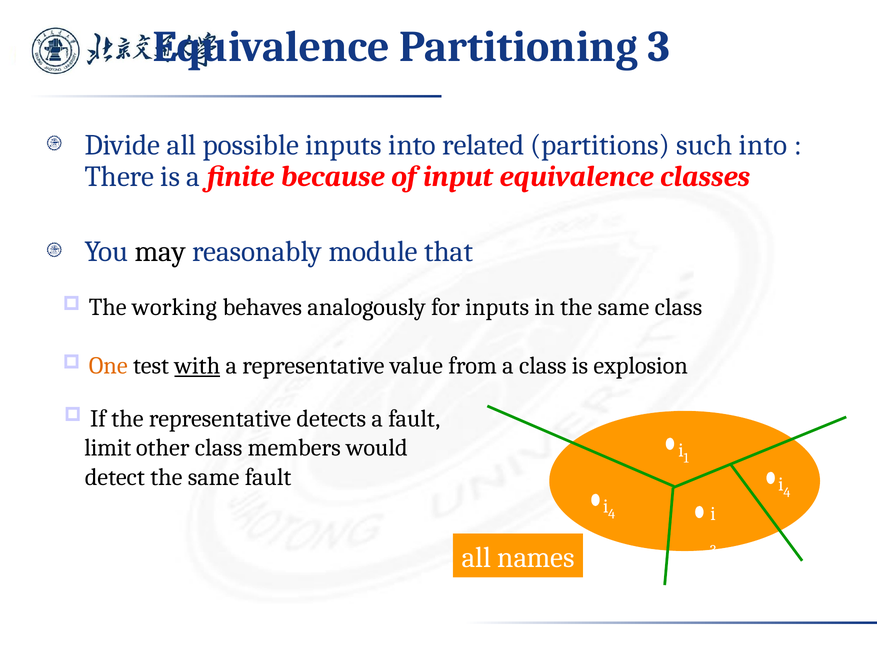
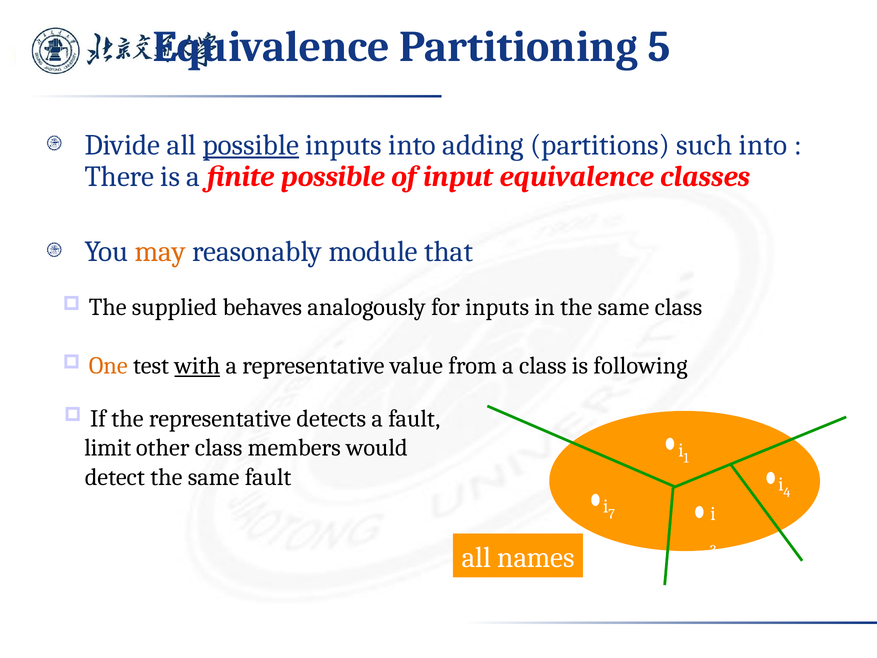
Partitioning 3: 3 -> 5 (659, 47)
possible underline: none -> present (251, 145)
related: related -> adding (483, 145)
finite because: because -> possible (333, 176)
may colour: black -> orange (160, 251)
working: working -> supplied (175, 307)
explosion: explosion -> following (641, 366)
4: 4 -> 7 (612, 514)
